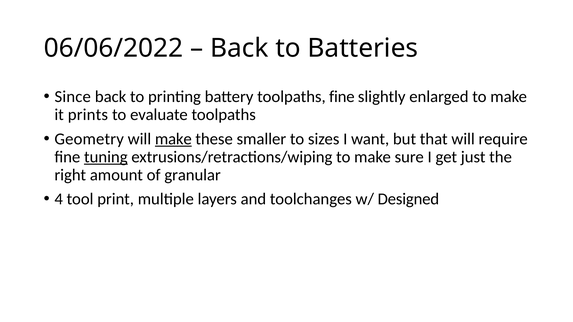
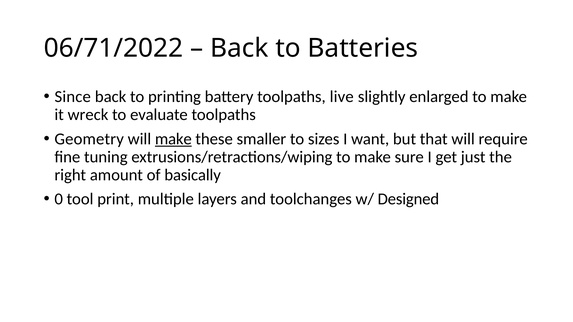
06/06/2022: 06/06/2022 -> 06/71/2022 (113, 48)
toolpaths fine: fine -> live (342, 97)
prints: prints -> wreck (88, 115)
tuning underline: present -> none (106, 157)
granular: granular -> basically (193, 175)
4: 4 -> 0 (59, 199)
